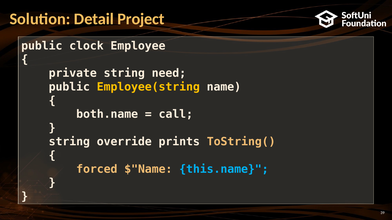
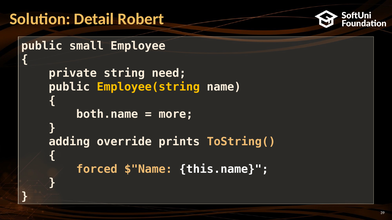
Project: Project -> Robert (141, 19)
clock: clock -> small (86, 46)
call: call -> more (176, 115)
string: string -> adding (69, 142)
this.name colour: light blue -> white (224, 169)
